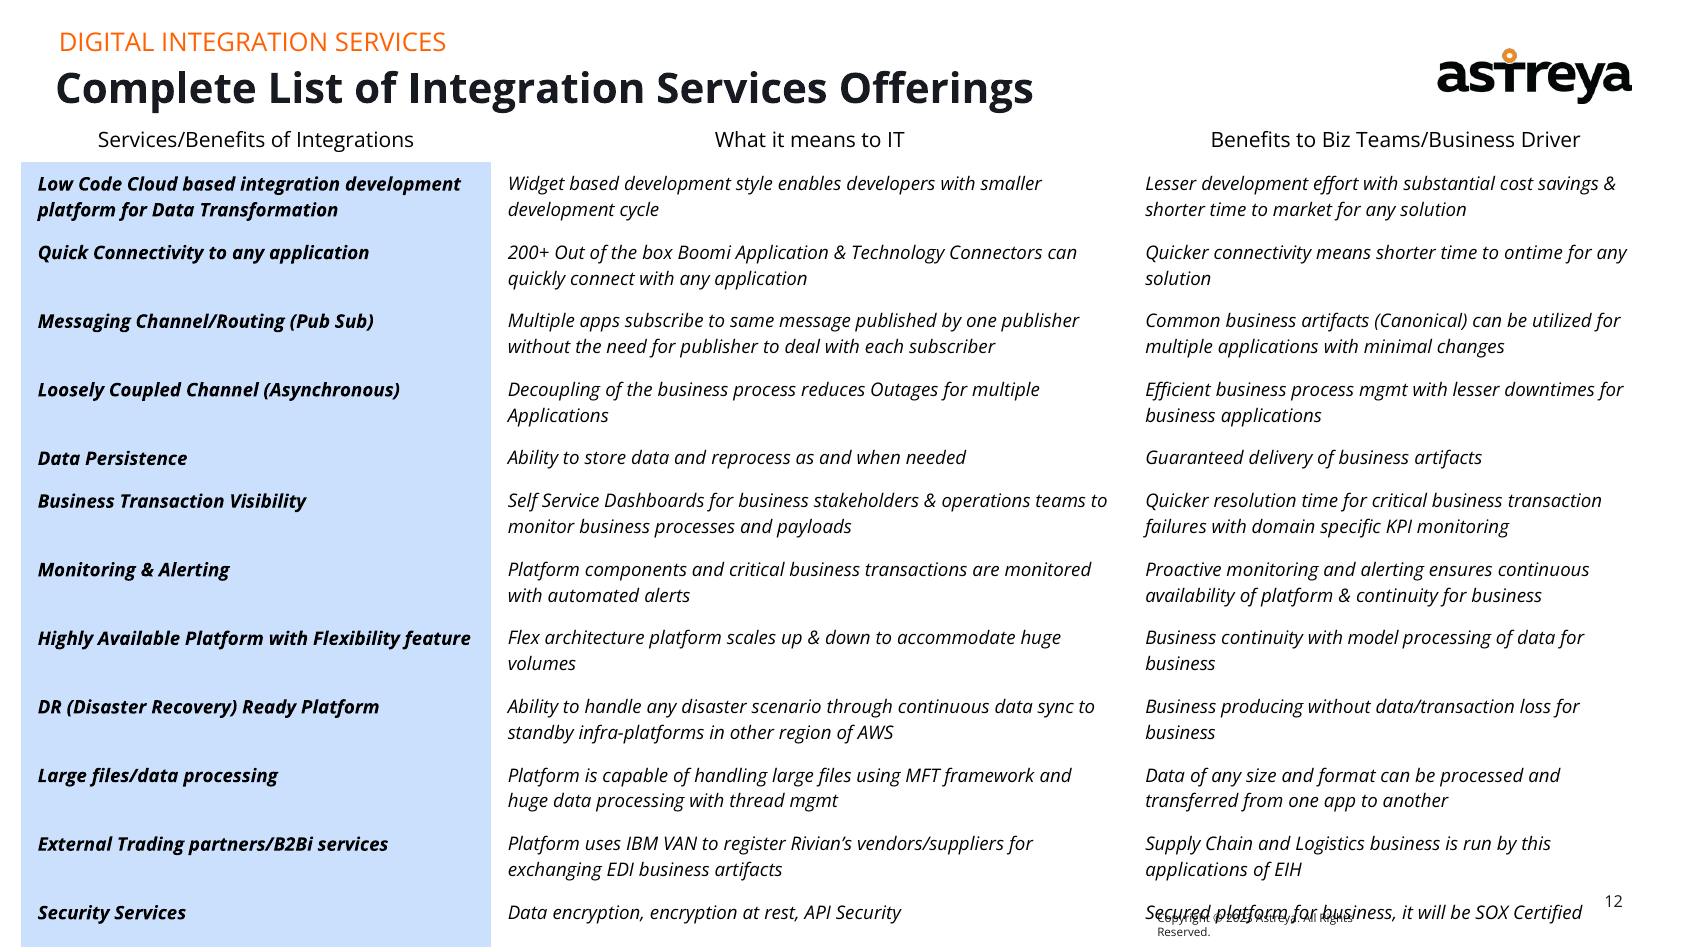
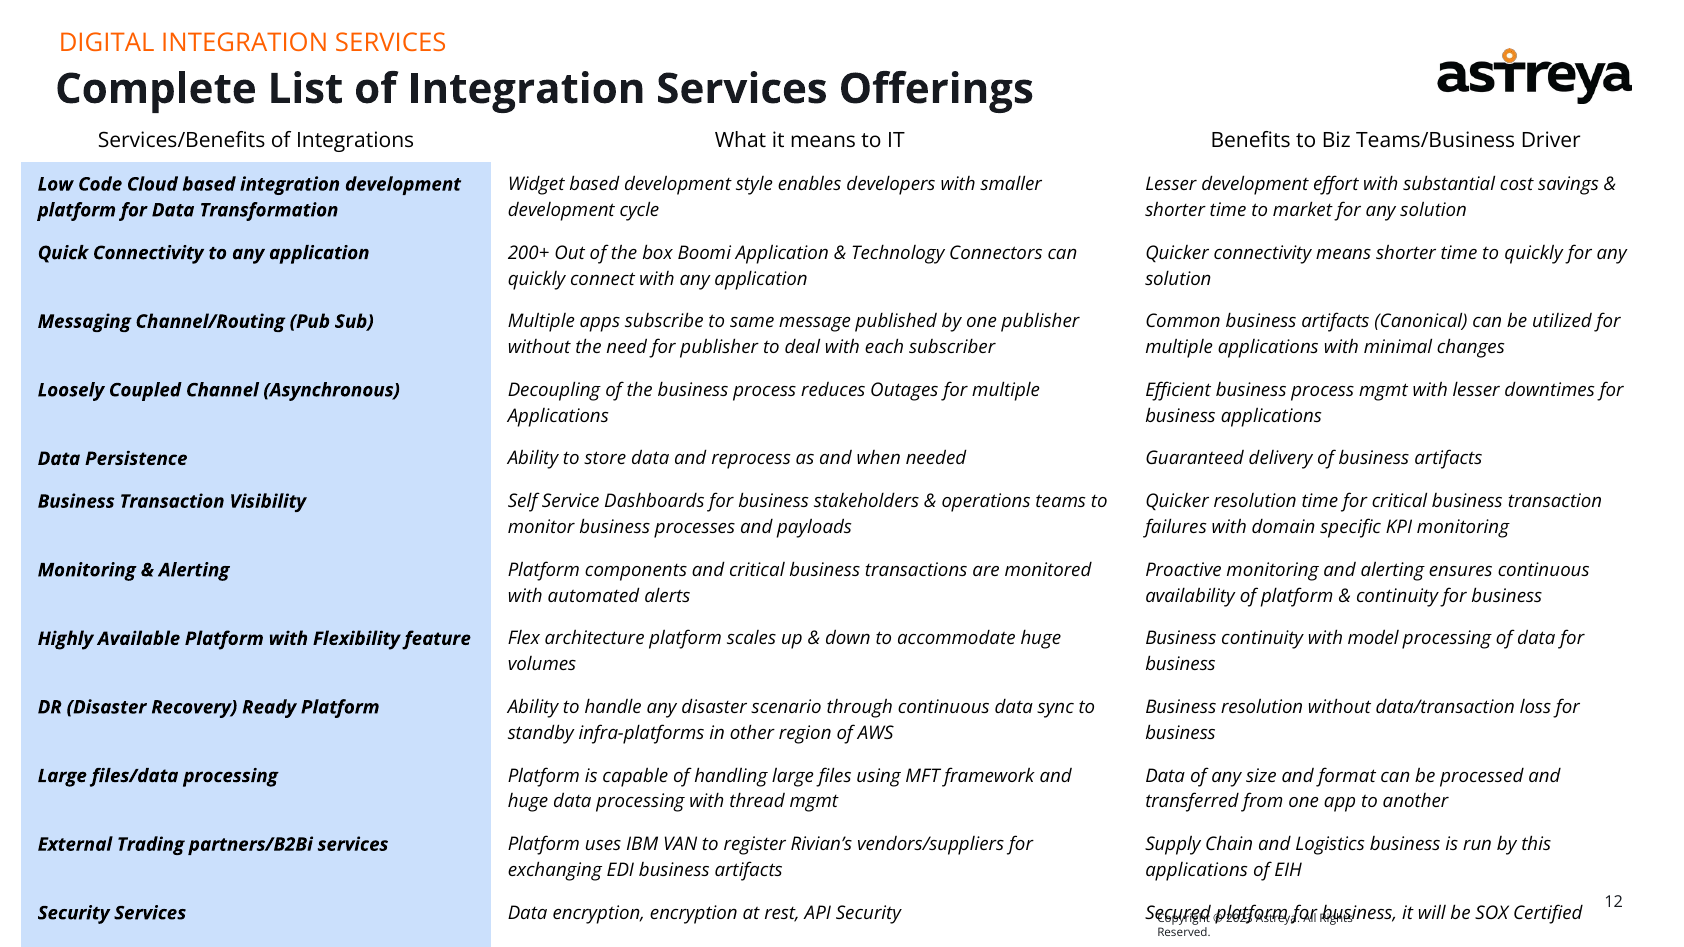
to ontime: ontime -> quickly (1533, 253)
Business producing: producing -> resolution (1262, 708)
